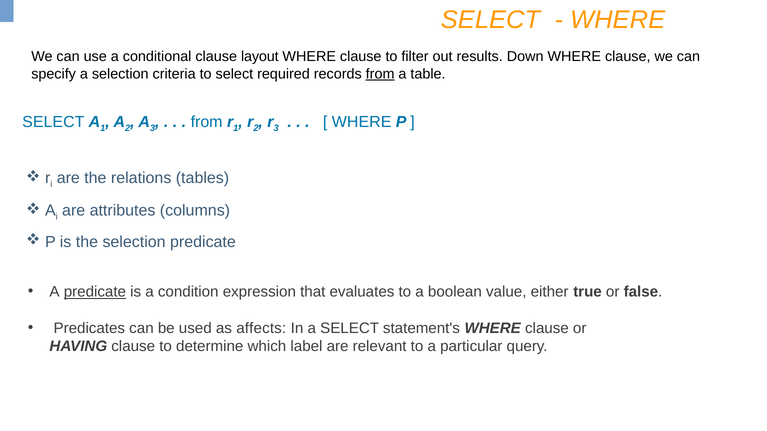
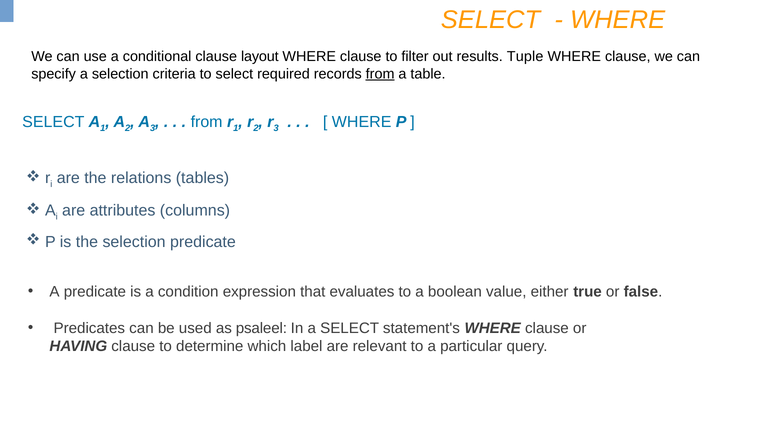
Down: Down -> Tuple (525, 57)
predicate underline: present -> none (95, 292)
affects: affects -> psaleel (261, 329)
